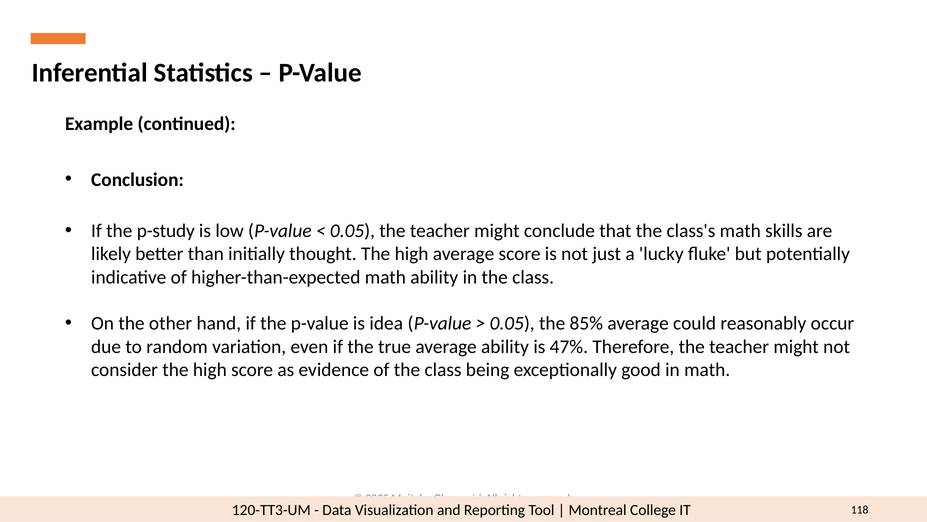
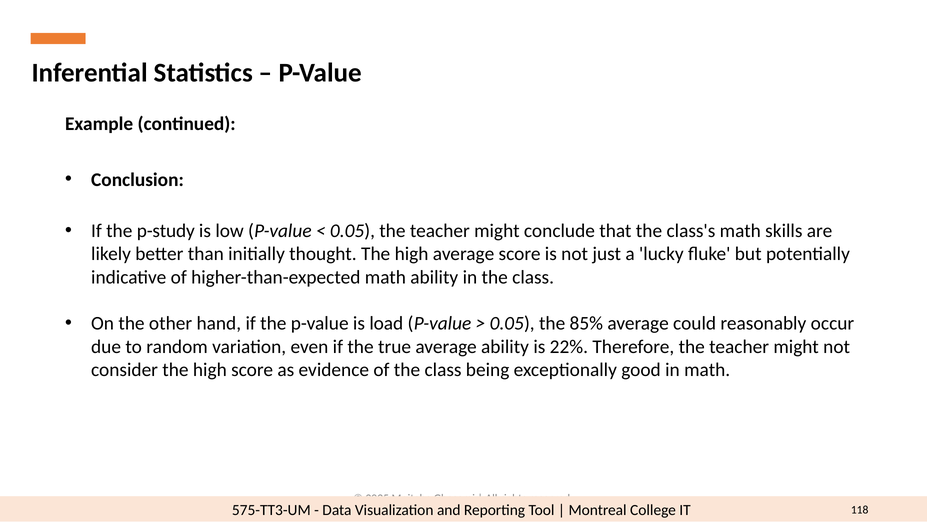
idea: idea -> load (386, 323)
47%: 47% -> 22% (569, 346)
120-TT3-UM: 120-TT3-UM -> 575-TT3-UM (271, 509)
